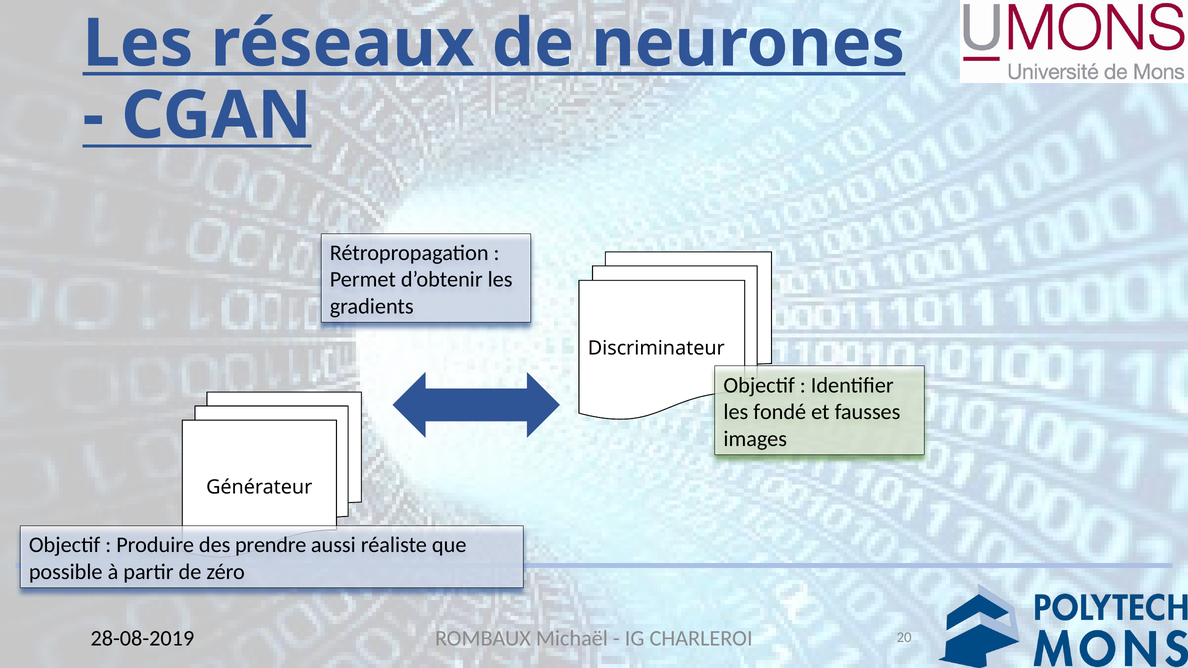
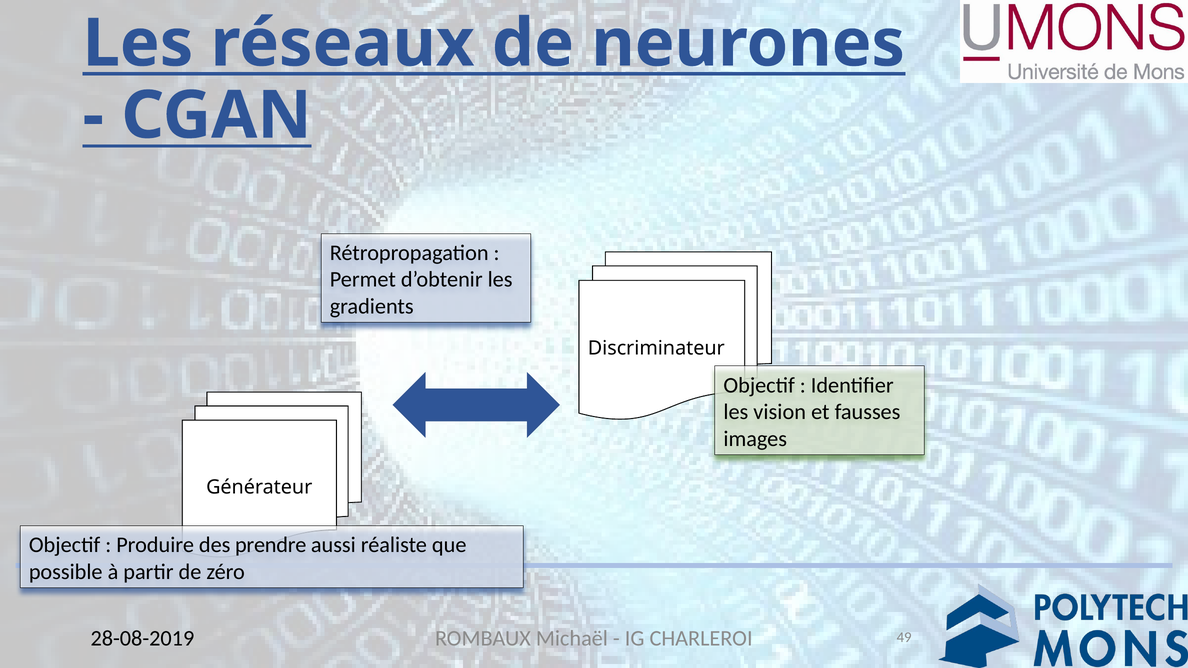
fondé: fondé -> vision (780, 412)
20: 20 -> 49 (904, 638)
